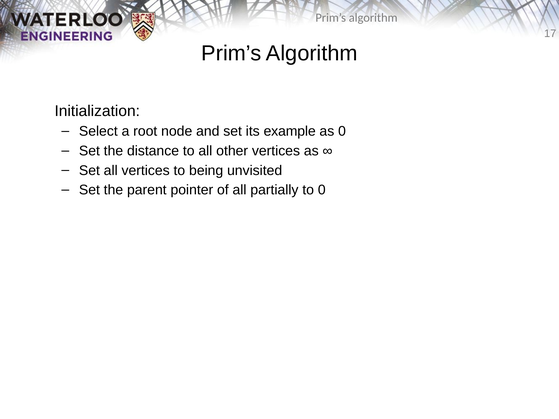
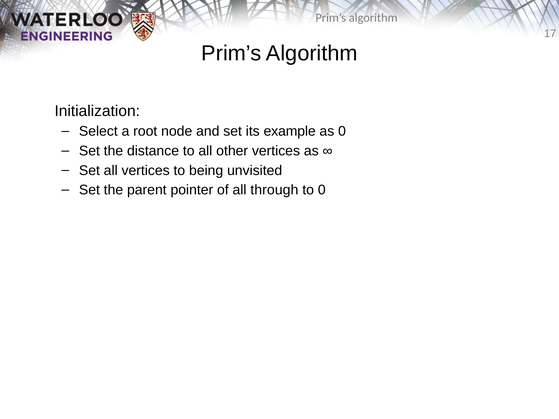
partially: partially -> through (274, 190)
